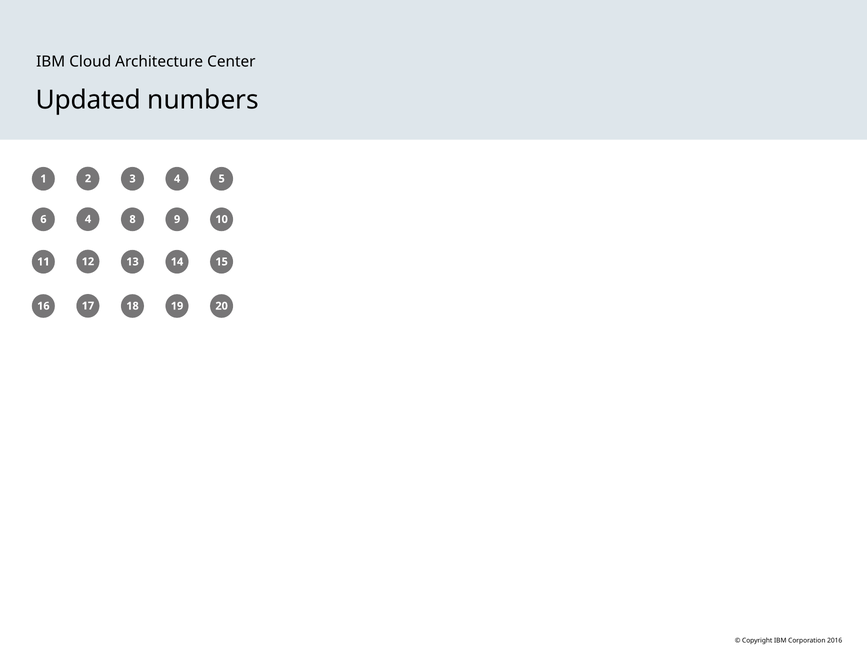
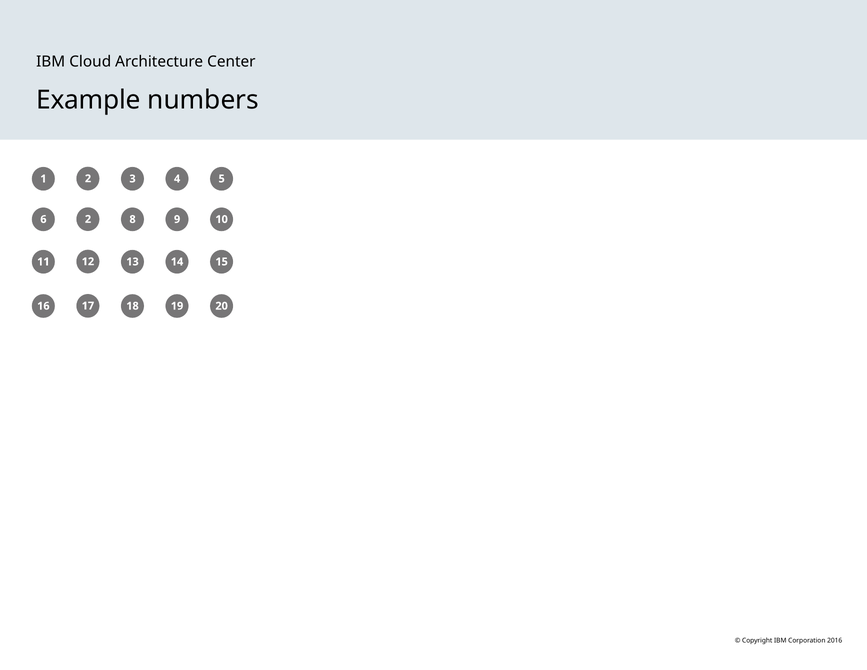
Updated: Updated -> Example (88, 100)
6 4: 4 -> 2 (88, 219)
